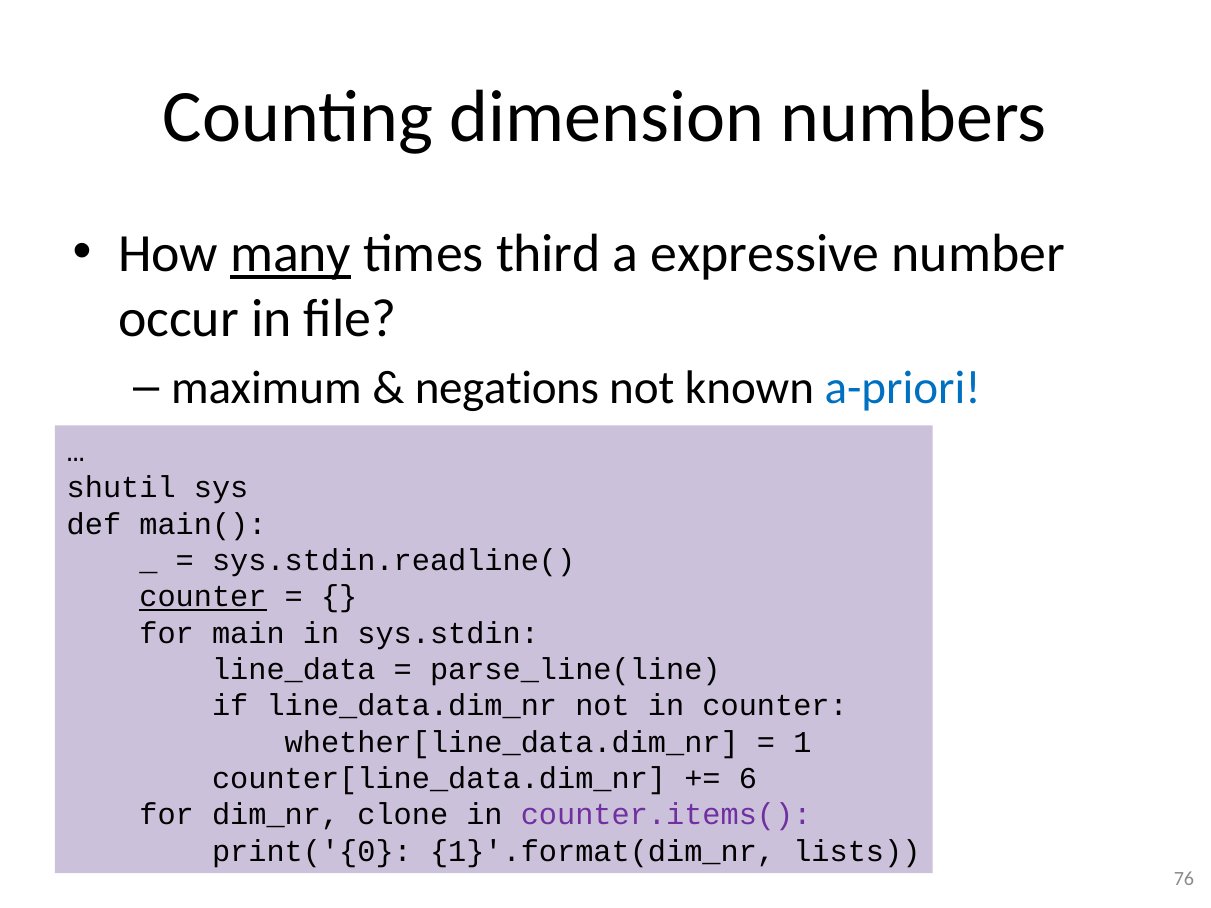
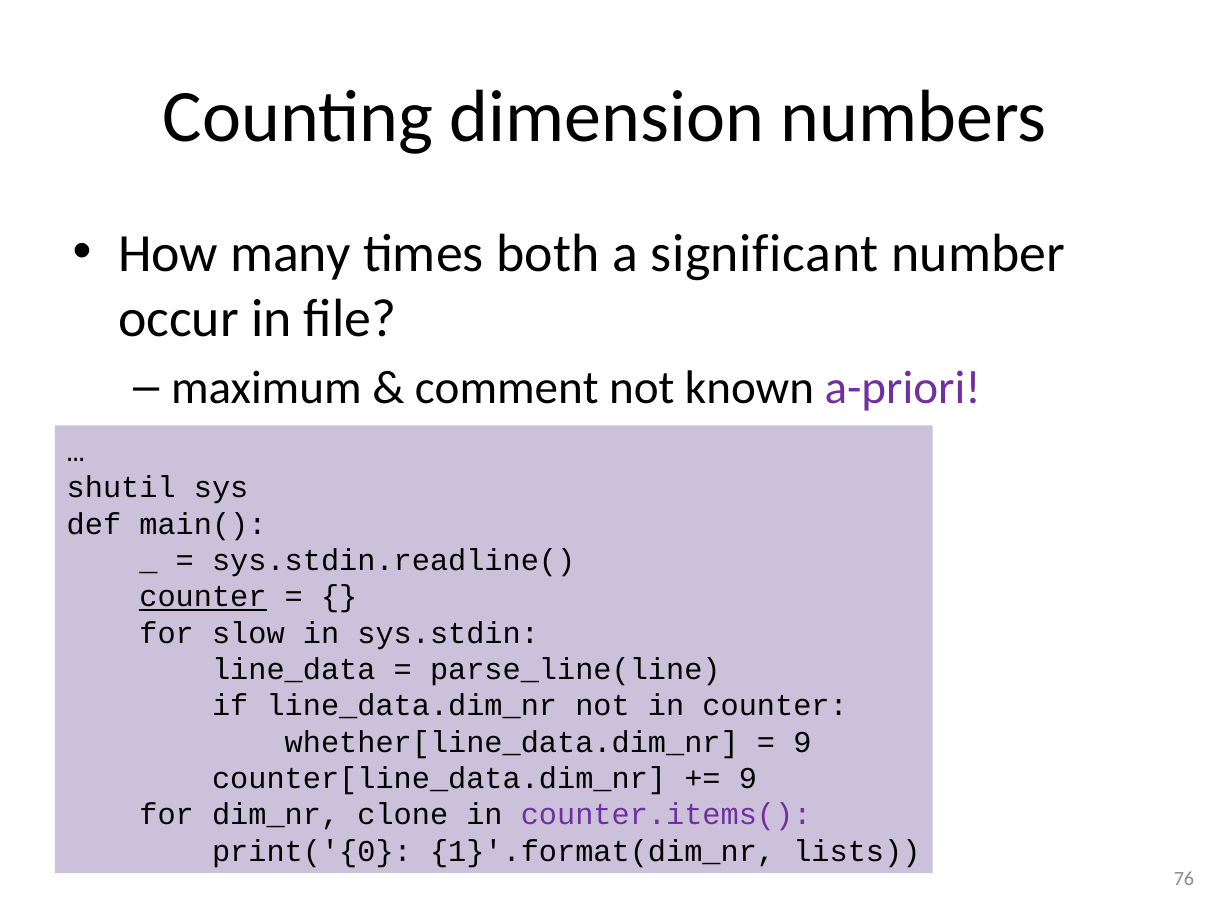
many underline: present -> none (291, 254)
third: third -> both (548, 254)
expressive: expressive -> significant (765, 254)
negations: negations -> comment (507, 388)
a-priori colour: blue -> purple (903, 388)
main: main -> slow (248, 633)
1: 1 -> 9 (802, 742)
6: 6 -> 9 (748, 779)
